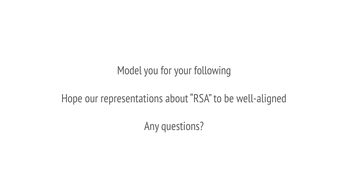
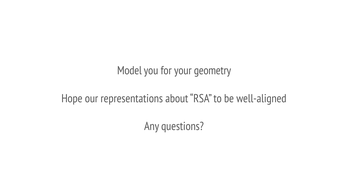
following: following -> geometry (212, 70)
